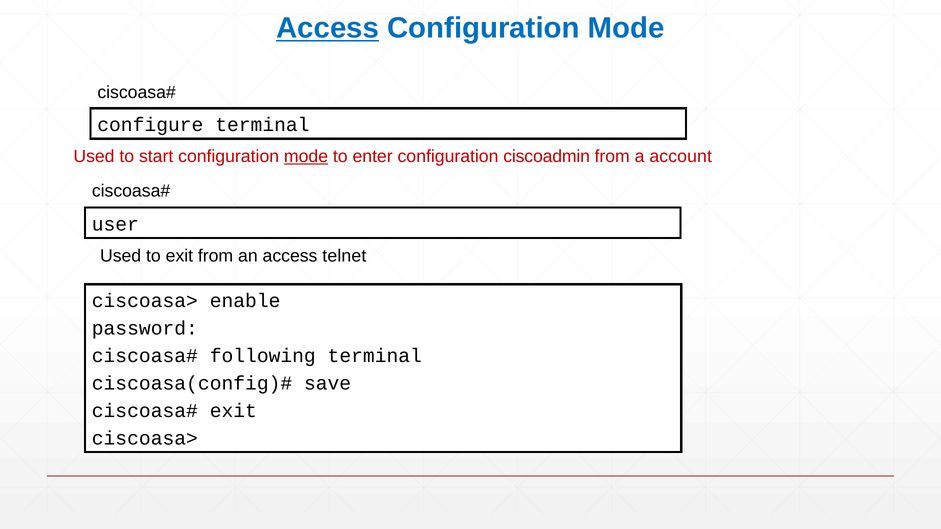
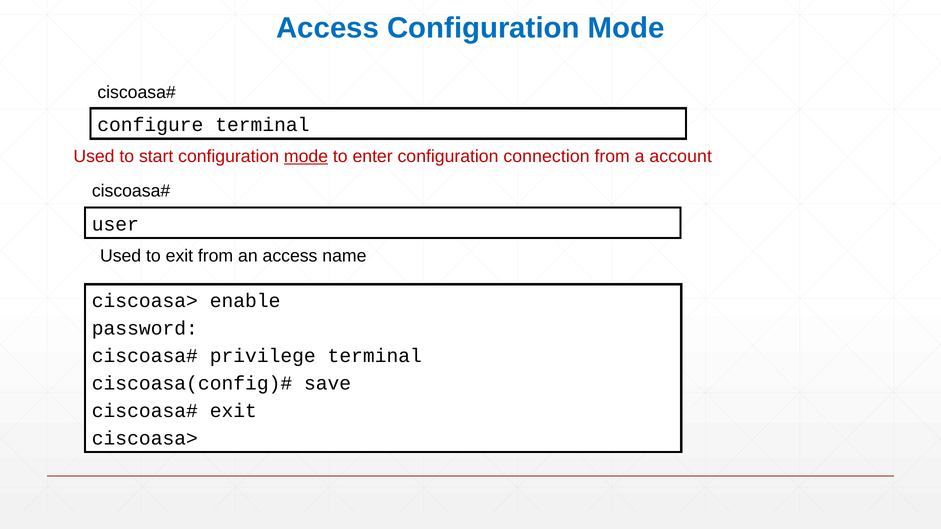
Access underline: present -> none (328, 28)
ciscoadmin: ciscoadmin -> connection (547, 157)
telnet: telnet -> name (344, 256)
following: following -> privilege (263, 356)
